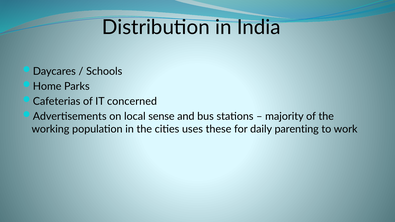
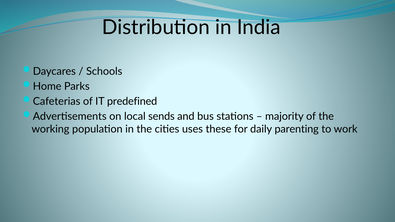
concerned: concerned -> predefined (132, 101)
sense: sense -> sends (161, 116)
